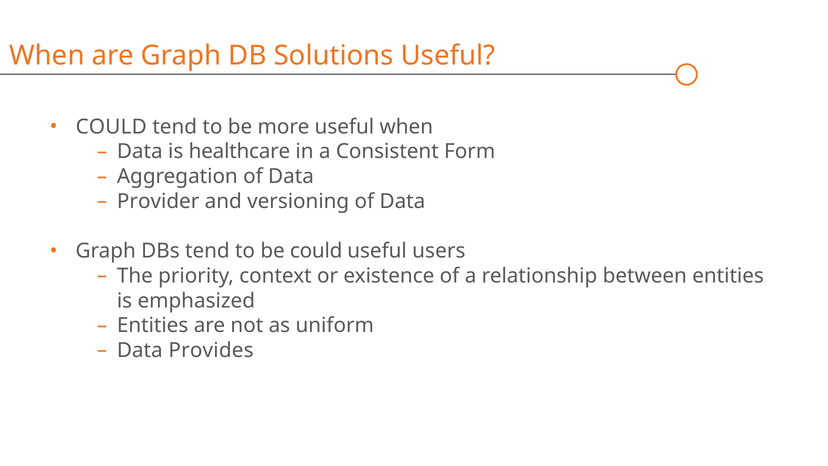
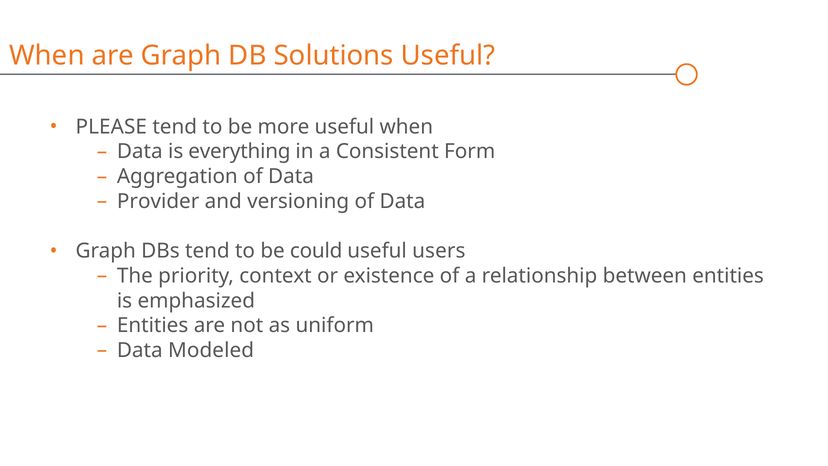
COULD: COULD -> PLEASE (111, 127)
healthcare: healthcare -> everything (239, 152)
Provides: Provides -> Modeled (211, 350)
